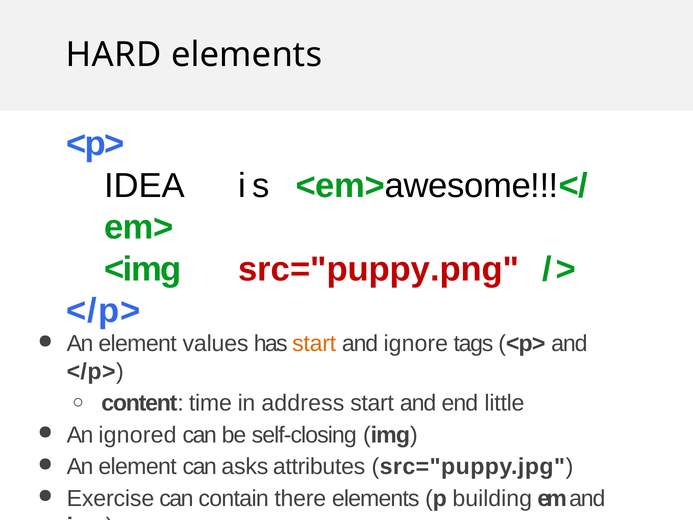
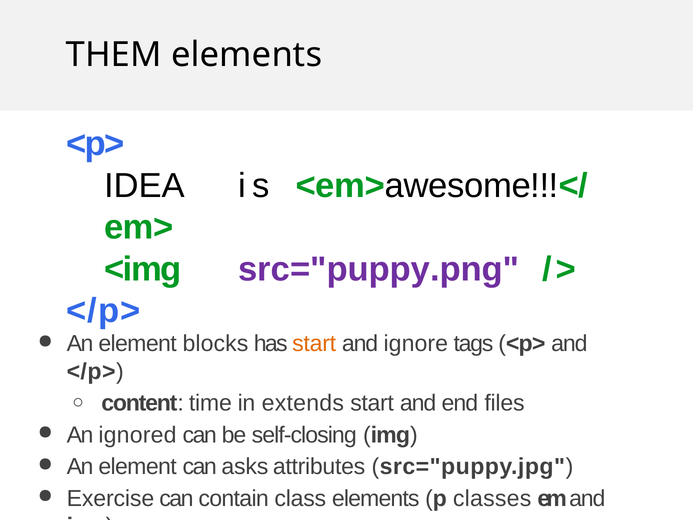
HARD: HARD -> THEM (114, 55)
src="puppy.png colour: red -> purple (379, 269)
values: values -> blocks (215, 344)
address: address -> extends (303, 403)
little: little -> files (504, 403)
there: there -> class (300, 498)
building: building -> classes (492, 498)
